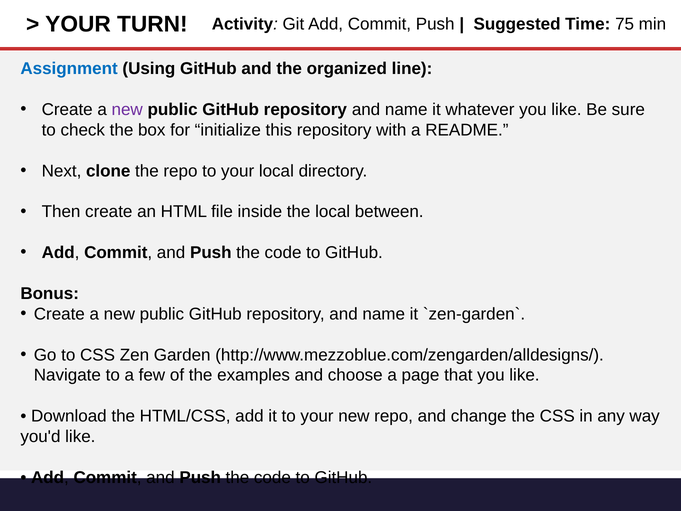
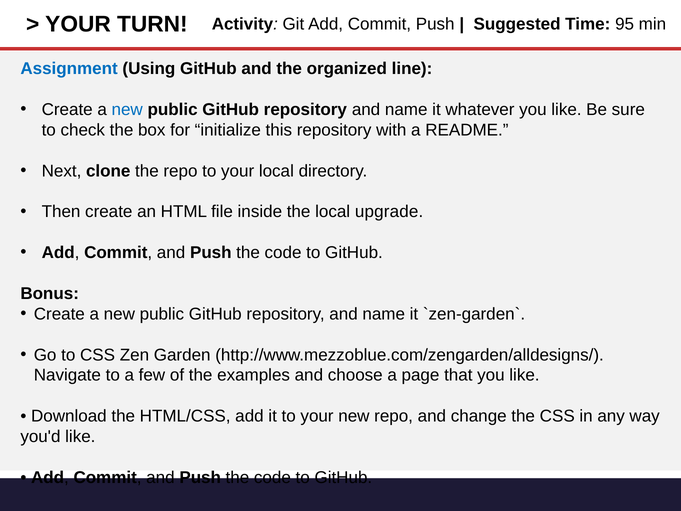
75: 75 -> 95 (625, 24)
new colour: purple -> blue (127, 110)
between: between -> upgrade (389, 212)
